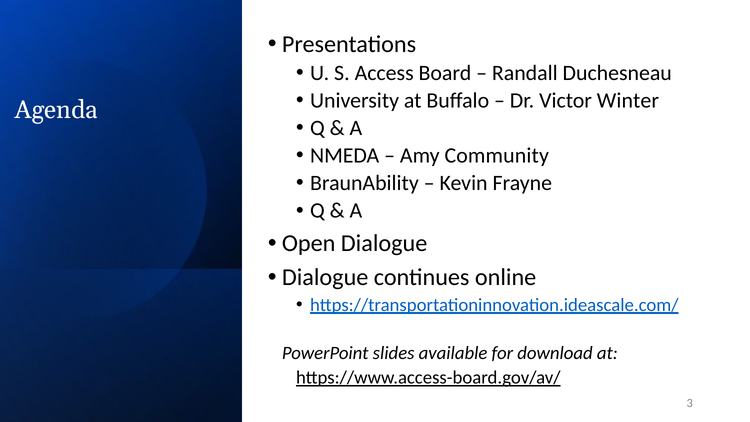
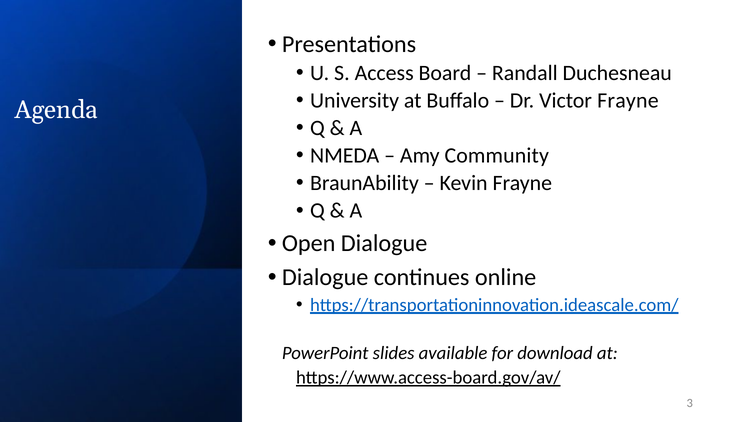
Victor Winter: Winter -> Frayne (628, 101)
